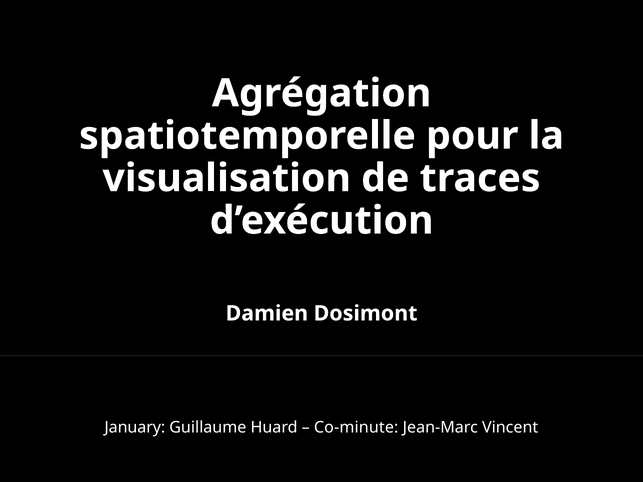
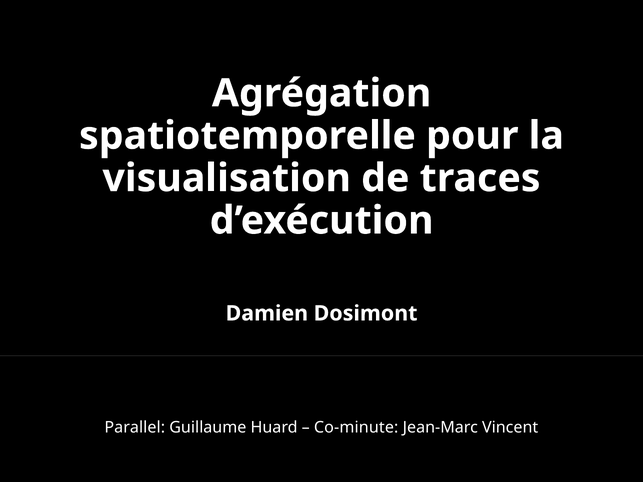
January: January -> Parallel (135, 428)
